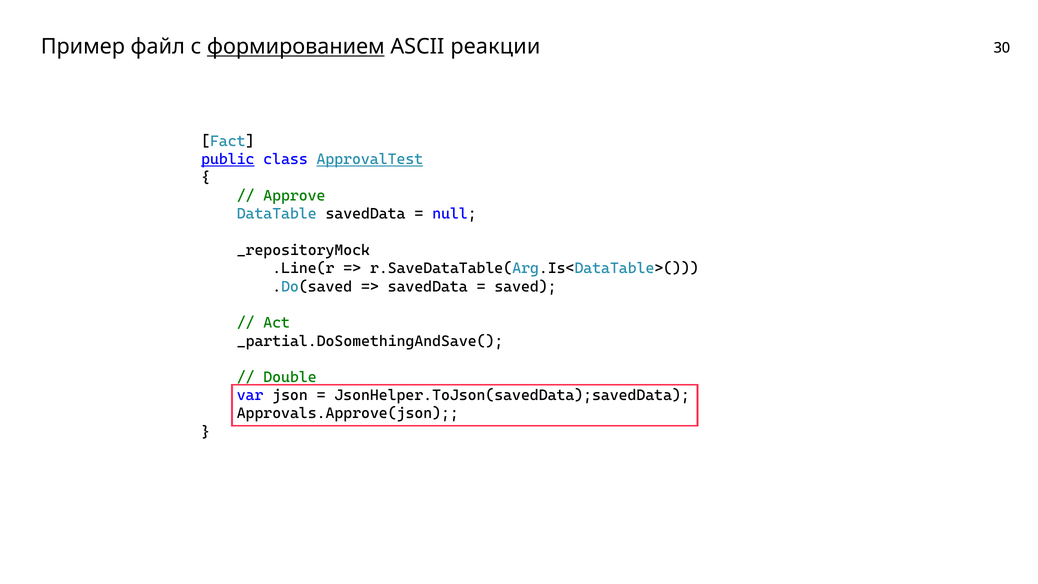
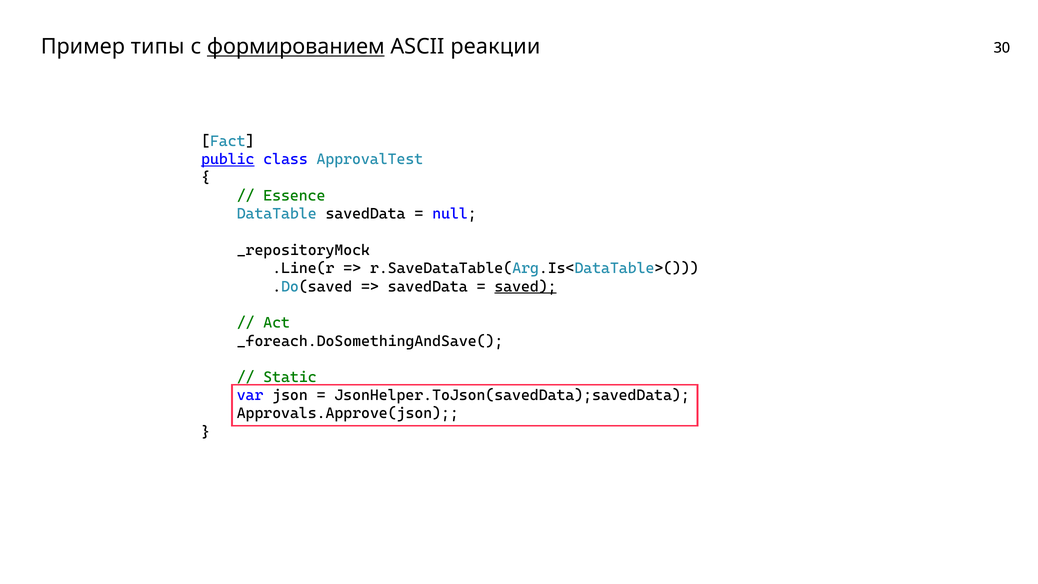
файл: файл -> типы (158, 47)
ApprovalTest underline: present -> none (370, 159)
Approve: Approve -> Essence (294, 196)
saved underline: none -> present (525, 287)
_partial.DoSomethingAndSave(: _partial.DoSomethingAndSave( -> _foreach.DoSomethingAndSave( (370, 341)
Double: Double -> Static (290, 377)
